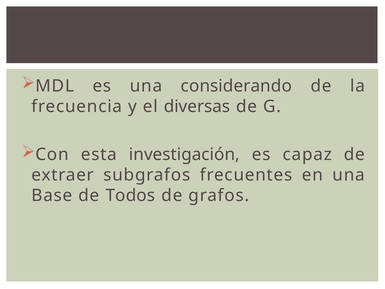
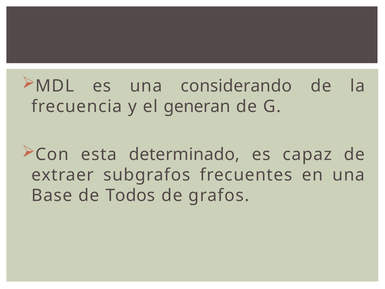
diversas: diversas -> generan (197, 106)
investigación: investigación -> determinado (184, 154)
